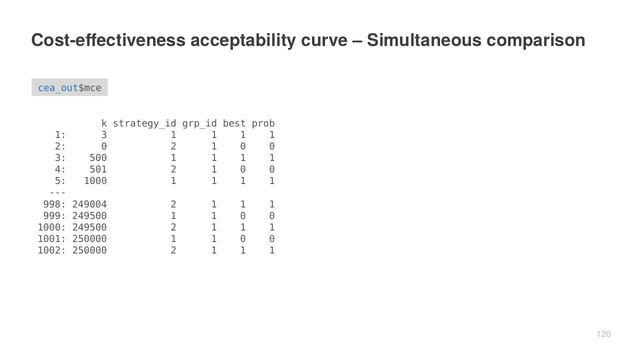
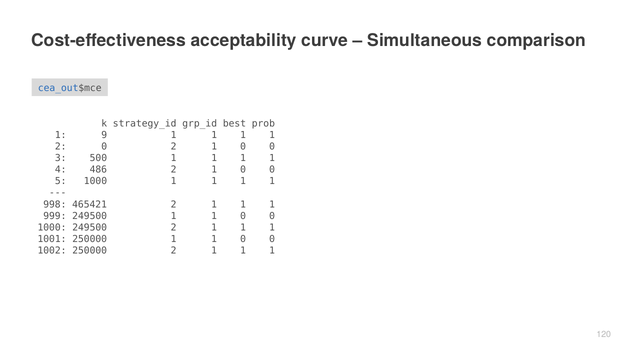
1 3: 3 -> 9 (104, 135)
501: 501 -> 486 (98, 170)
249004: 249004 -> 465421 (90, 204)
